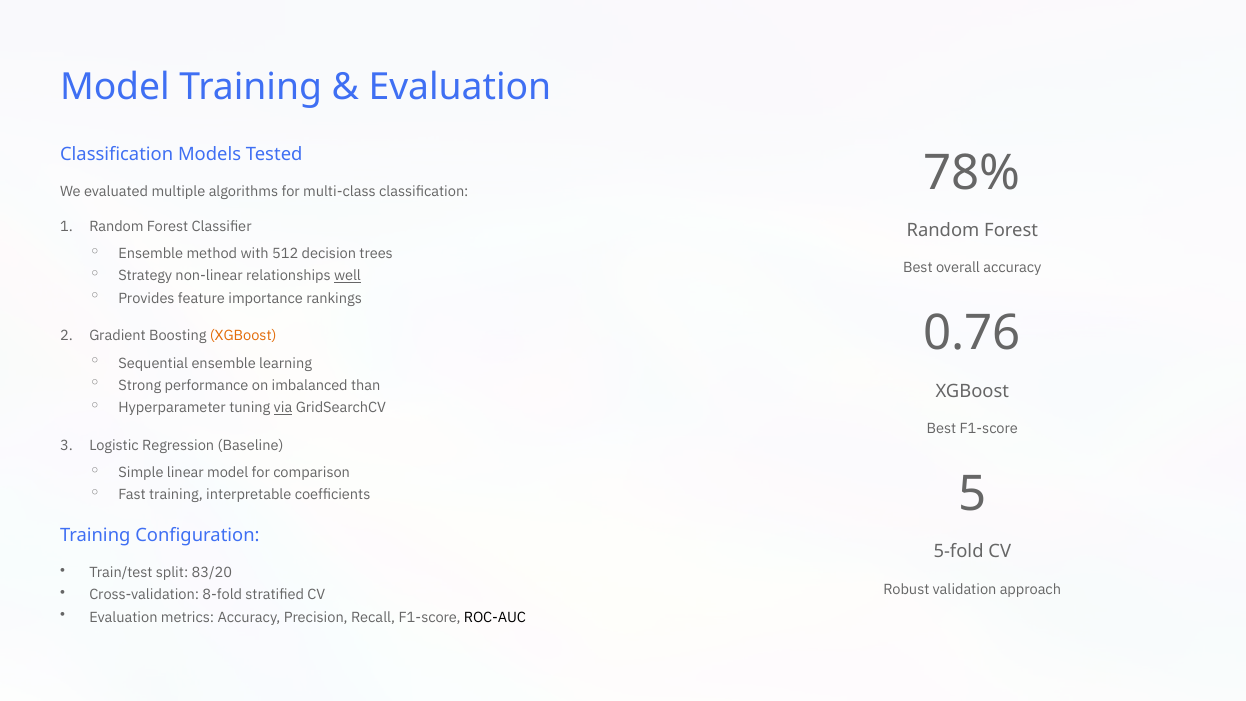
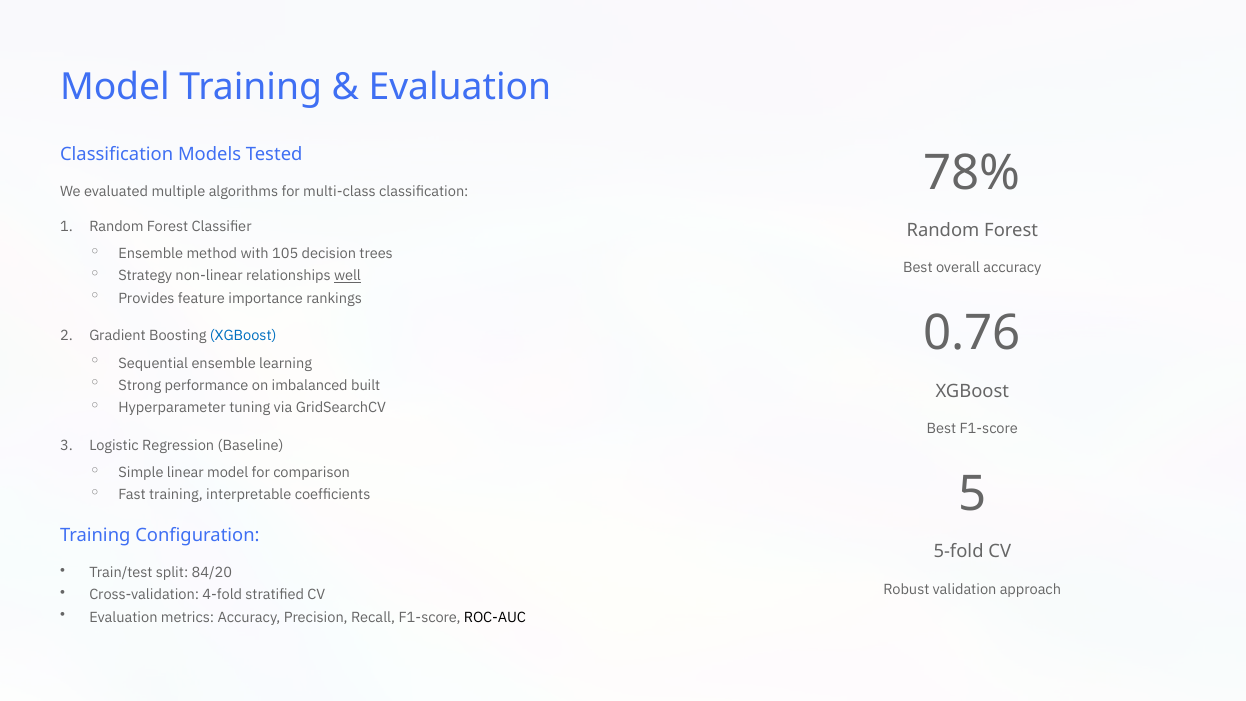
512: 512 -> 105 (285, 254)
XGBoost colour: orange -> blue (243, 336)
than: than -> built (366, 385)
via underline: present -> none (283, 408)
83/20: 83/20 -> 84/20 (212, 573)
8-fold: 8-fold -> 4-fold (222, 595)
